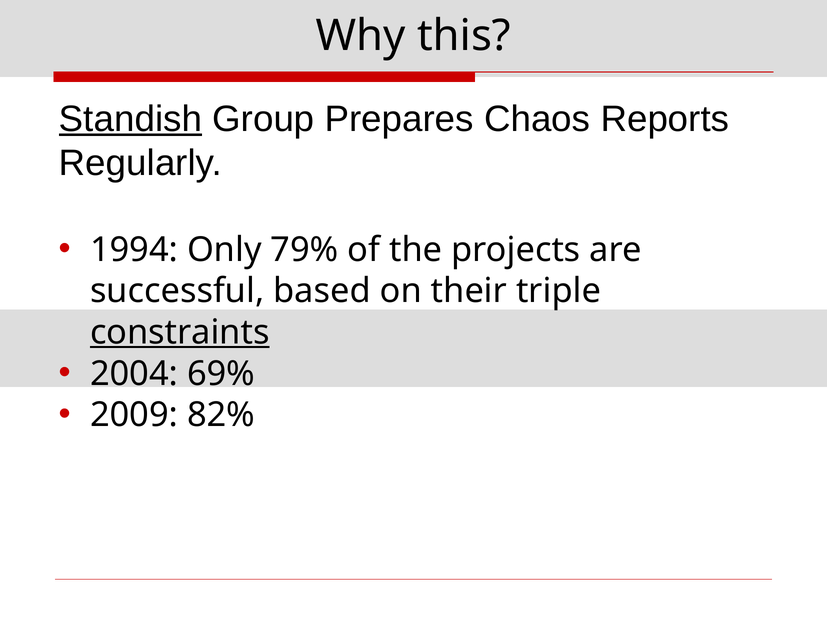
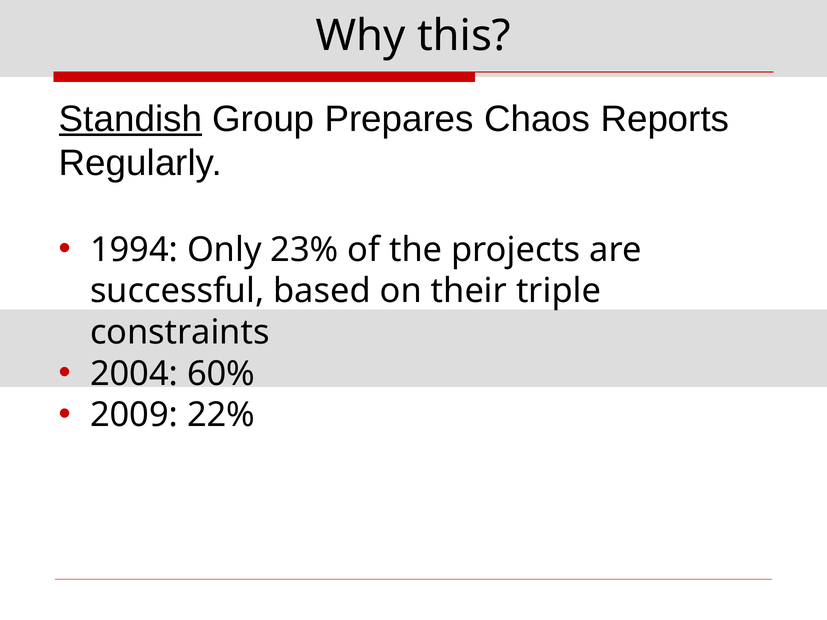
79%: 79% -> 23% (305, 250)
constraints underline: present -> none (180, 333)
69%: 69% -> 60% (221, 374)
82%: 82% -> 22% (221, 415)
